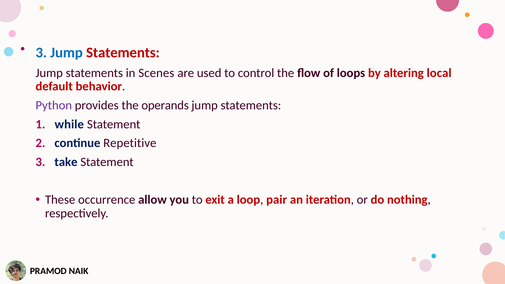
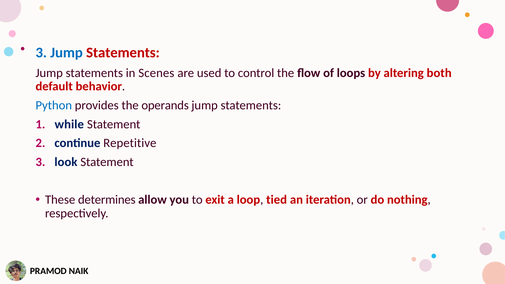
local: local -> both (439, 73)
Python colour: purple -> blue (54, 105)
take: take -> look (66, 162)
occurrence: occurrence -> determines (107, 200)
pair: pair -> tied (277, 200)
